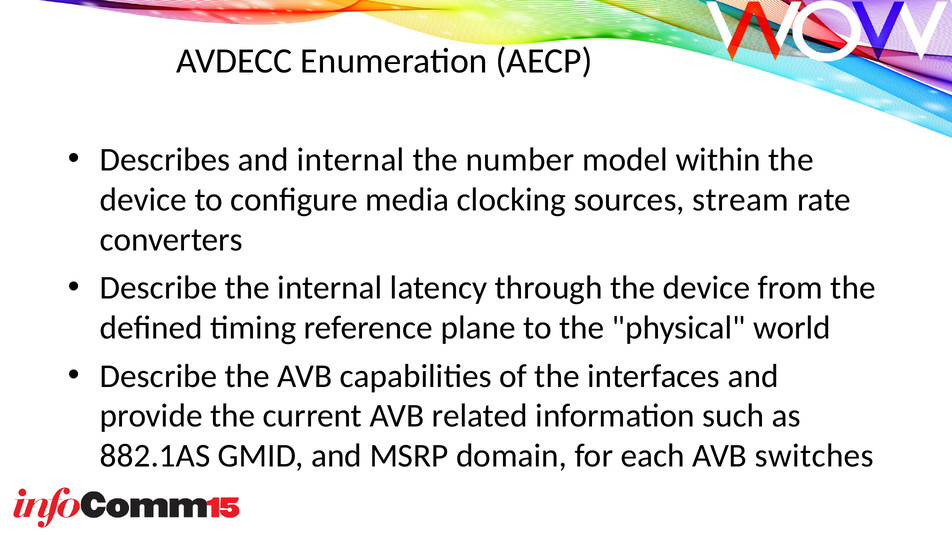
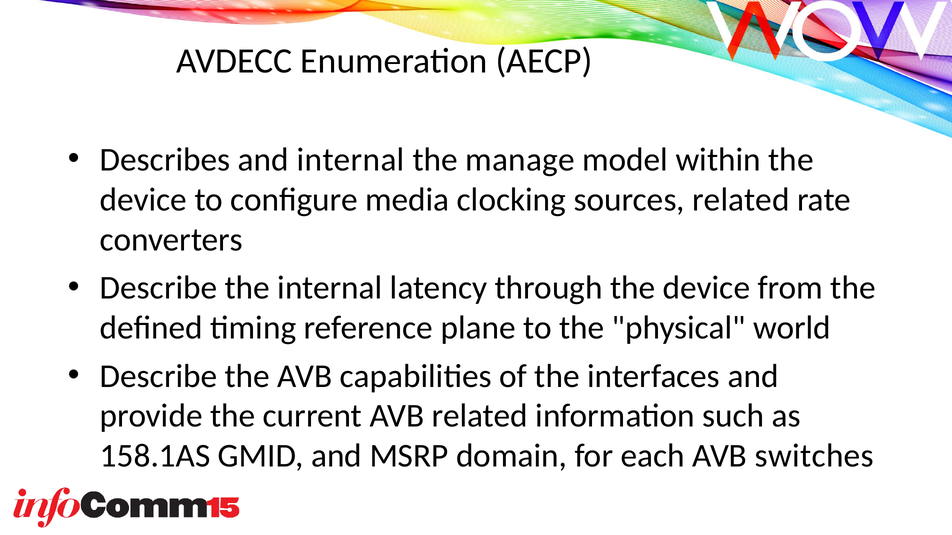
number: number -> manage (520, 160)
sources stream: stream -> related (741, 200)
882.1AS: 882.1AS -> 158.1AS (155, 456)
